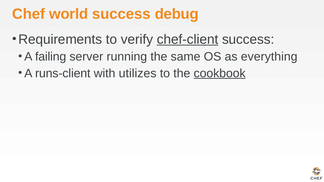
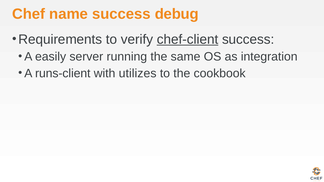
world: world -> name (69, 14)
failing: failing -> easily (51, 57)
everything: everything -> integration (269, 57)
cookbook underline: present -> none (220, 73)
